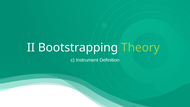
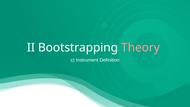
Theory colour: light green -> pink (141, 48)
